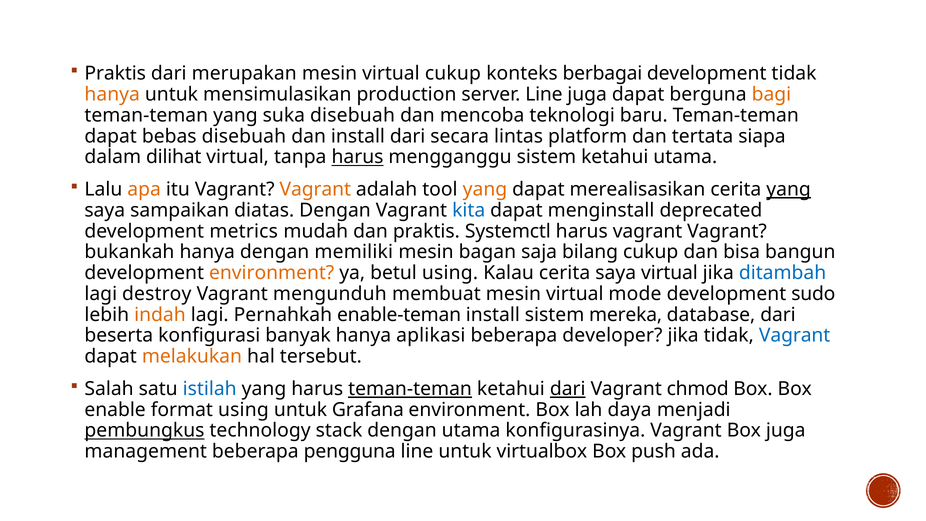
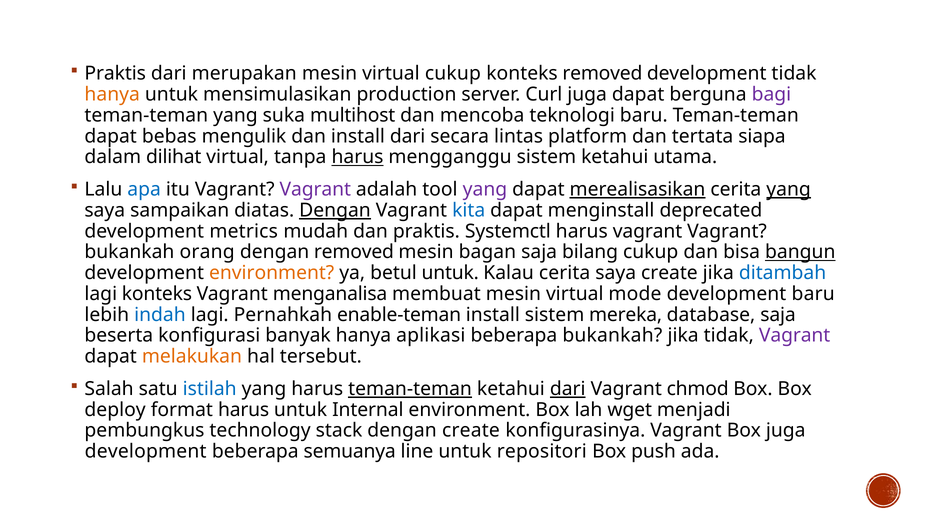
konteks berbagai: berbagai -> removed (602, 74)
server Line: Line -> Curl (544, 94)
bagi colour: orange -> purple (771, 94)
suka disebuah: disebuah -> multihost (353, 115)
bebas disebuah: disebuah -> mengulik (244, 136)
apa colour: orange -> blue (144, 189)
Vagrant colour: orange -> purple (315, 189)
yang colour: orange -> purple (485, 189)
merealisasikan underline: none -> present (637, 189)
Dengan underline: none -> present (335, 210)
bukankah hanya: hanya -> orang (207, 252)
dengan memiliki: memiliki -> removed (354, 252)
bangun underline: none -> present (800, 252)
betul using: using -> untuk (450, 273)
saya virtual: virtual -> create (669, 273)
lagi destroy: destroy -> konteks (157, 294)
mengunduh: mengunduh -> menganalisa (330, 294)
development sudo: sudo -> baru (813, 294)
indah colour: orange -> blue (160, 315)
database dari: dari -> saja (778, 315)
beberapa developer: developer -> bukankah (612, 335)
Vagrant colour: blue -> purple (795, 335)
enable: enable -> deploy (115, 410)
format using: using -> harus (244, 410)
Grafana: Grafana -> Internal (368, 410)
daya: daya -> wget (630, 410)
pembungkus underline: present -> none (144, 431)
dengan utama: utama -> create (471, 431)
management: management -> development (146, 451)
pengguna: pengguna -> semuanya (350, 451)
virtualbox: virtualbox -> repositori (542, 451)
